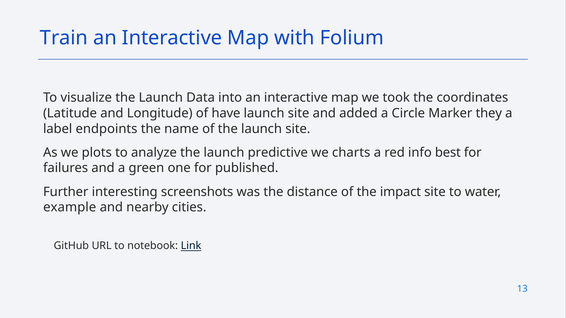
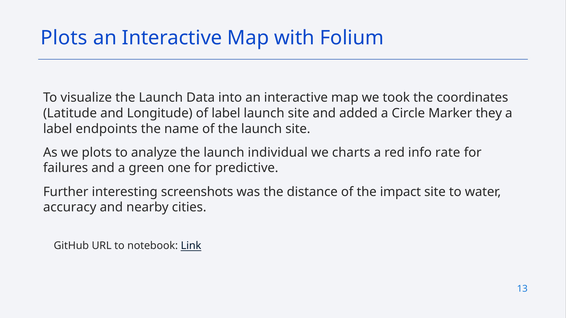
Train: Train -> Plots (64, 38)
of have: have -> label (226, 113)
predictive: predictive -> individual (278, 153)
best: best -> rate (448, 153)
published: published -> predictive (247, 168)
example: example -> accuracy (70, 208)
